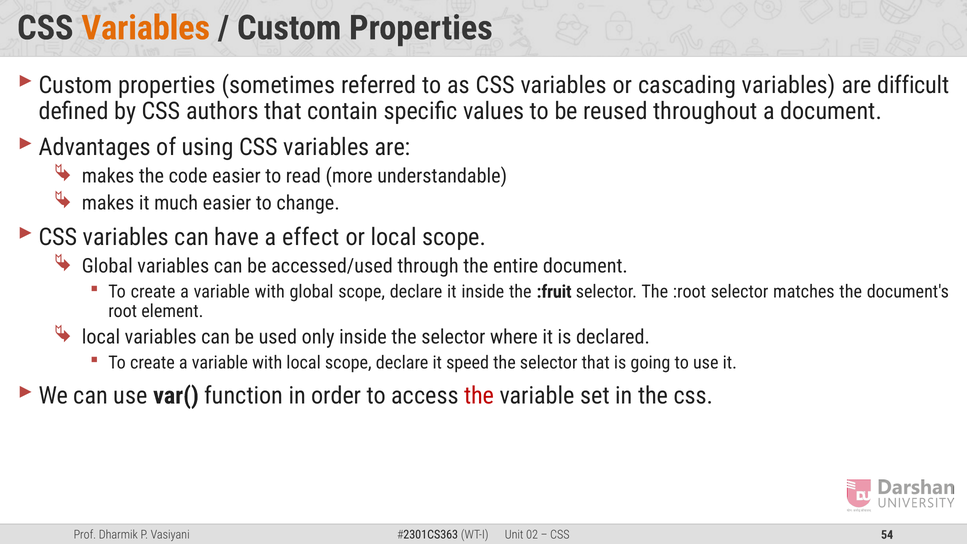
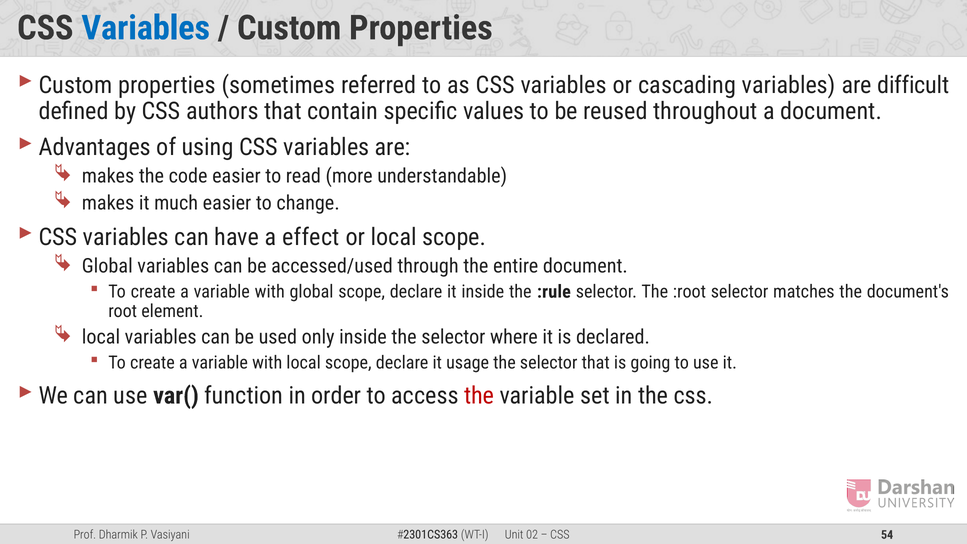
Variables colour: orange -> blue (146, 28)
:fruit: :fruit -> :rule (554, 292)
speed: speed -> usage (468, 363)
